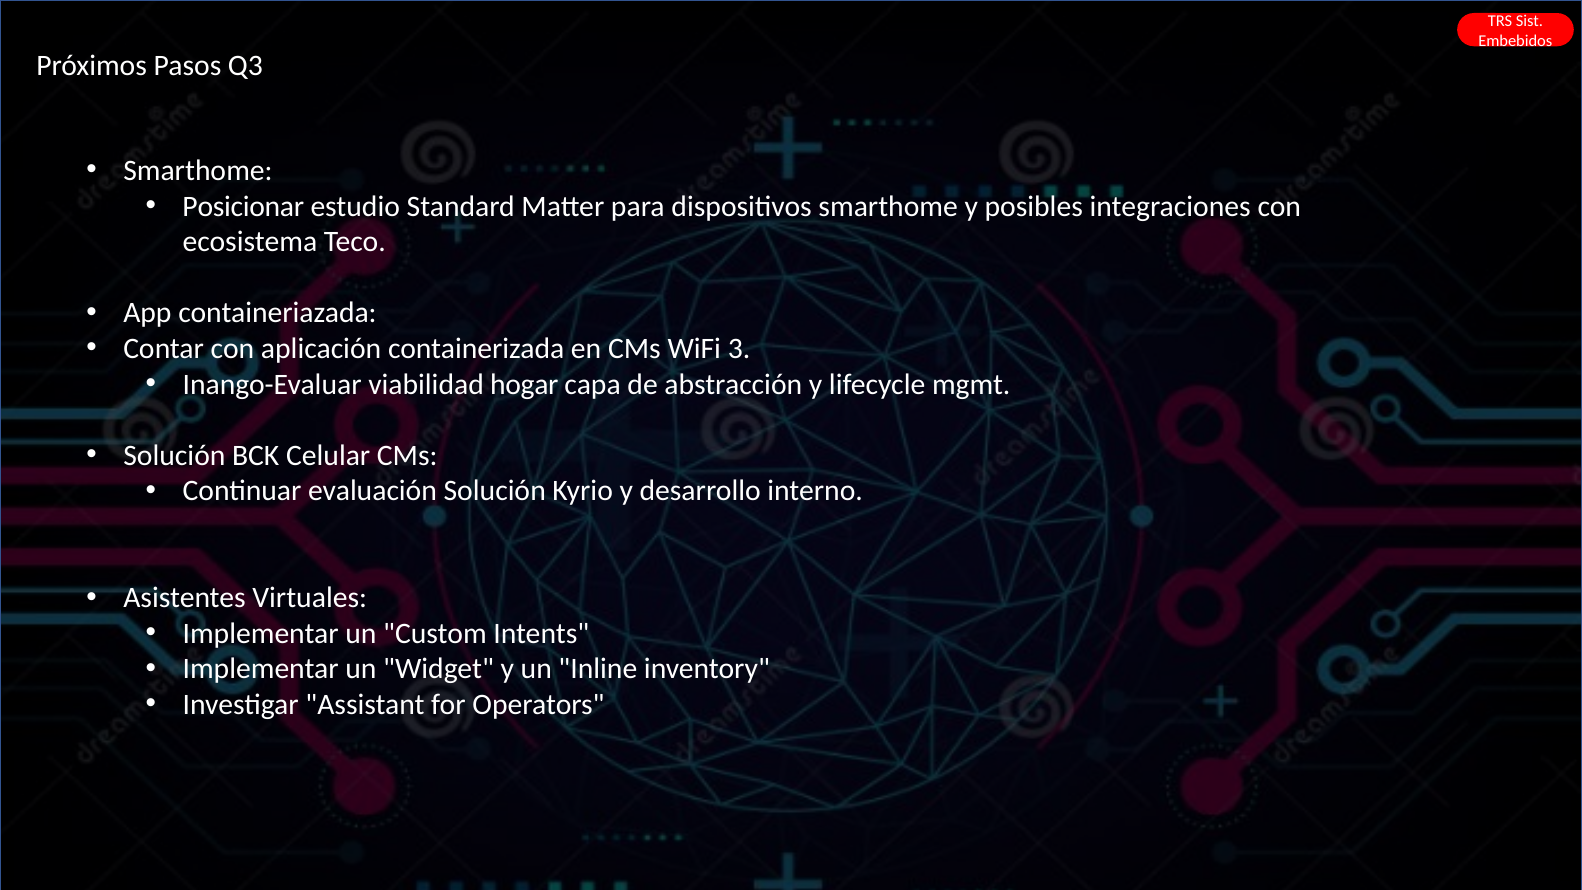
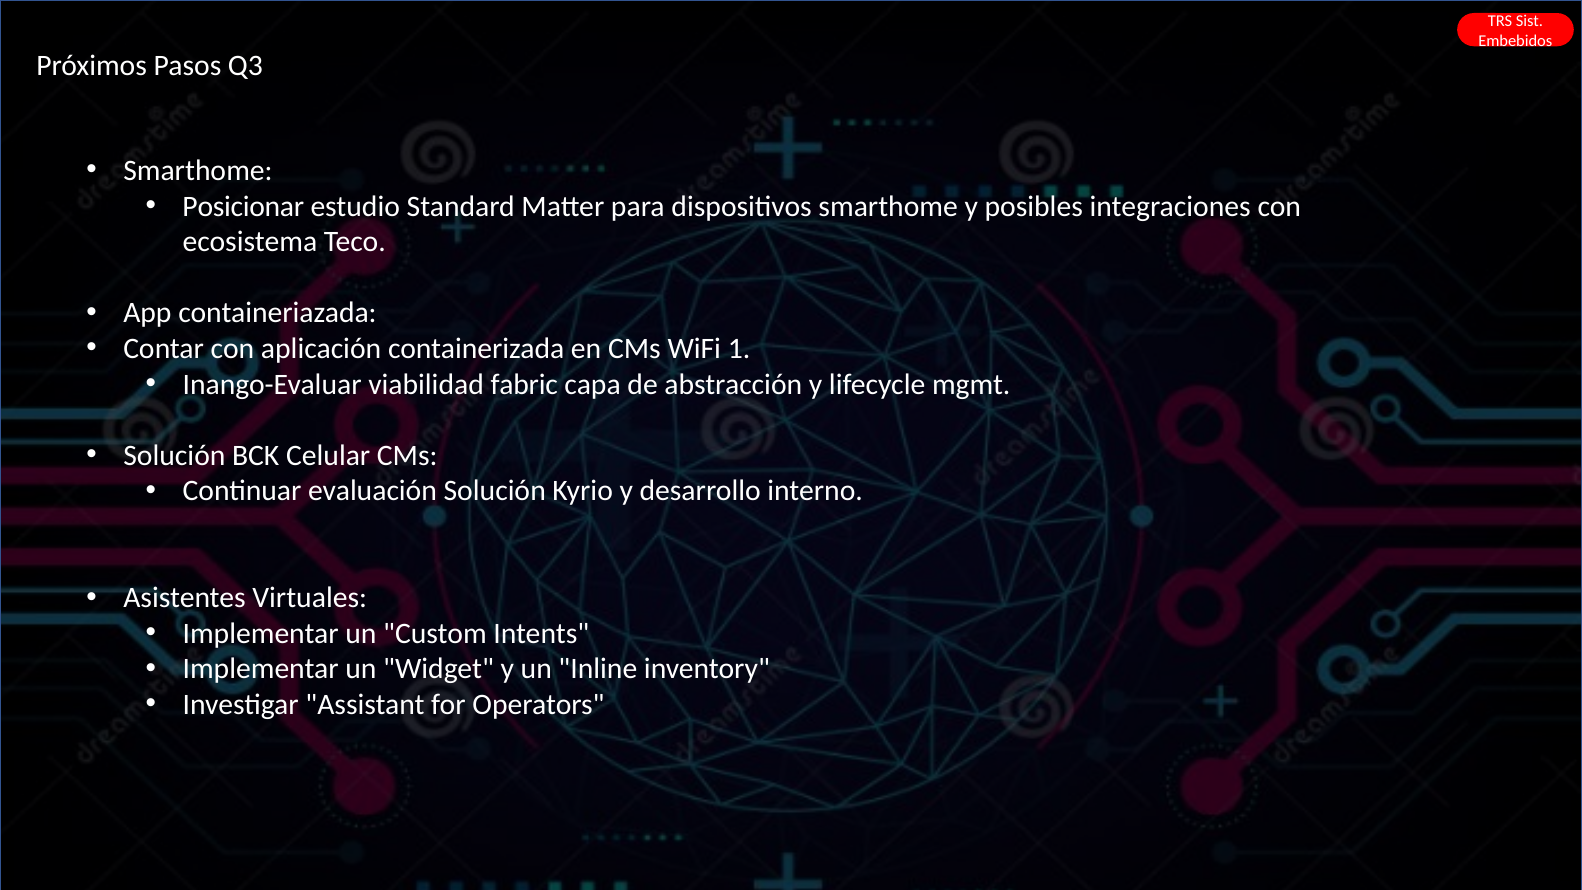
3: 3 -> 1 (739, 349)
hogar: hogar -> fabric (524, 384)
